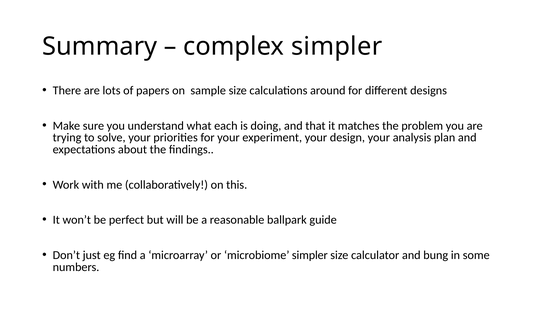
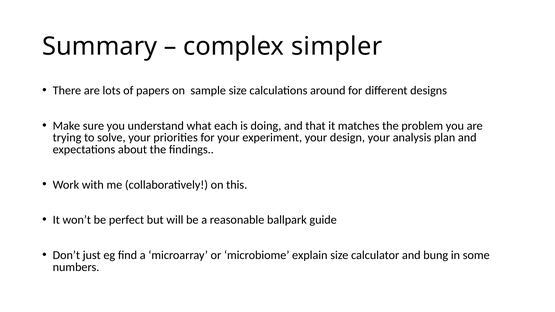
microbiome simpler: simpler -> explain (310, 255)
